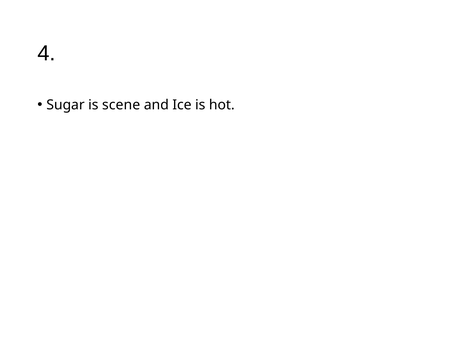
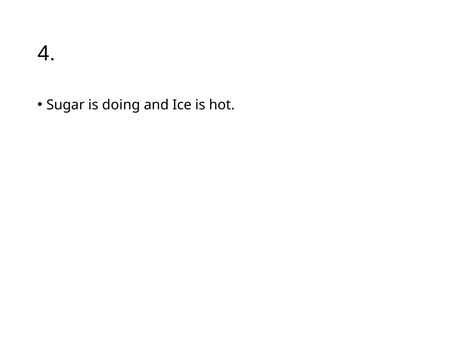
scene: scene -> doing (121, 105)
